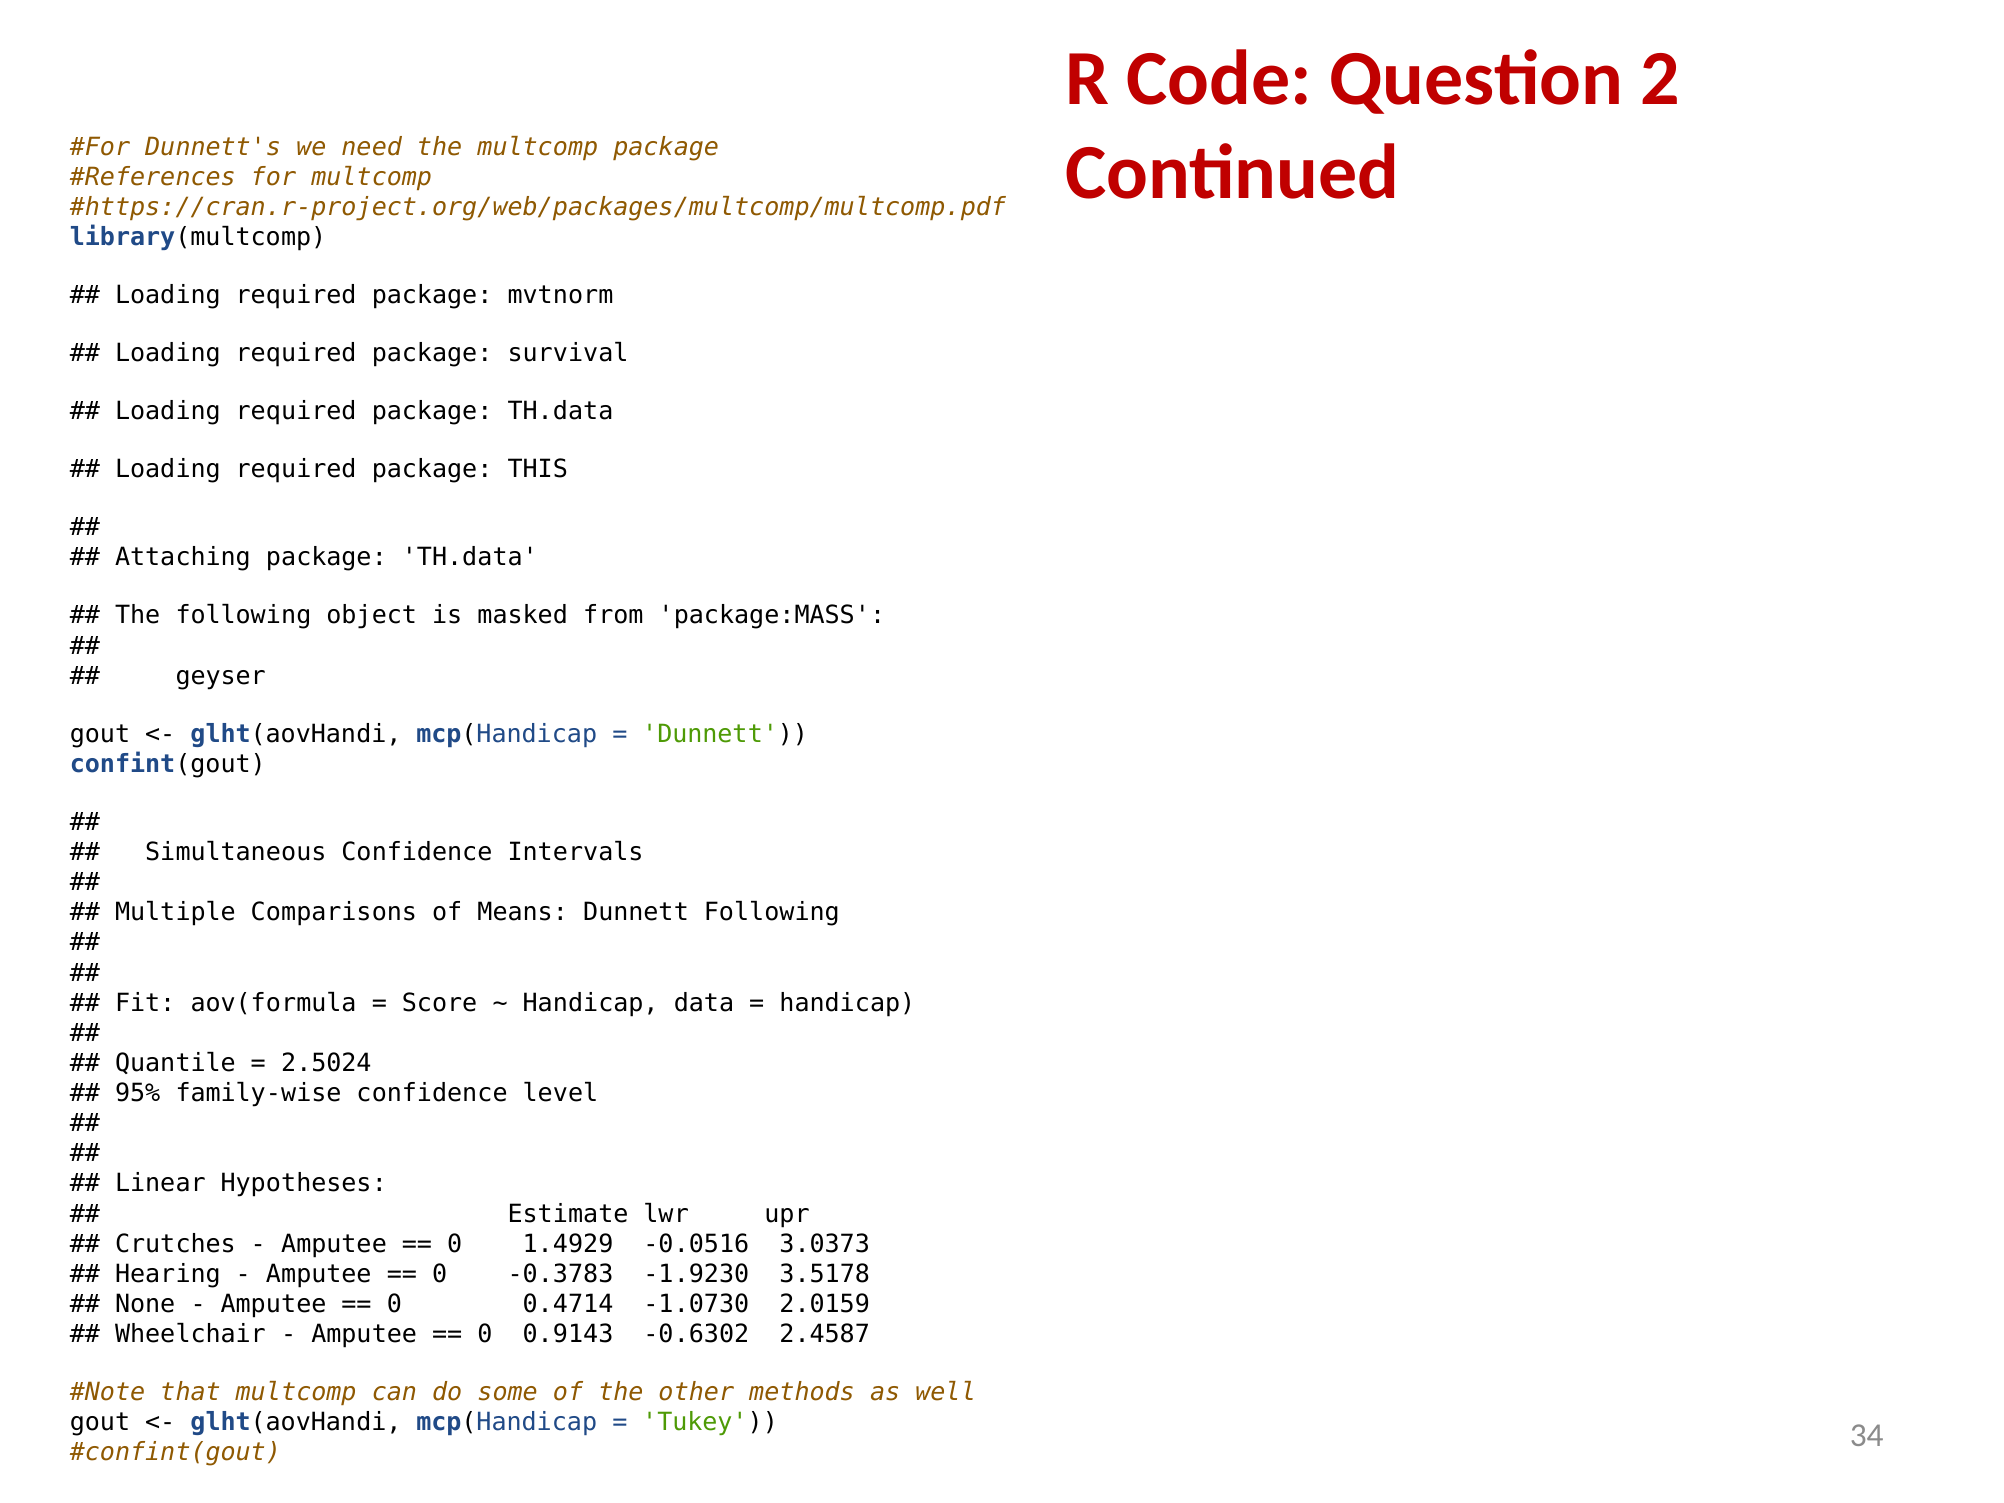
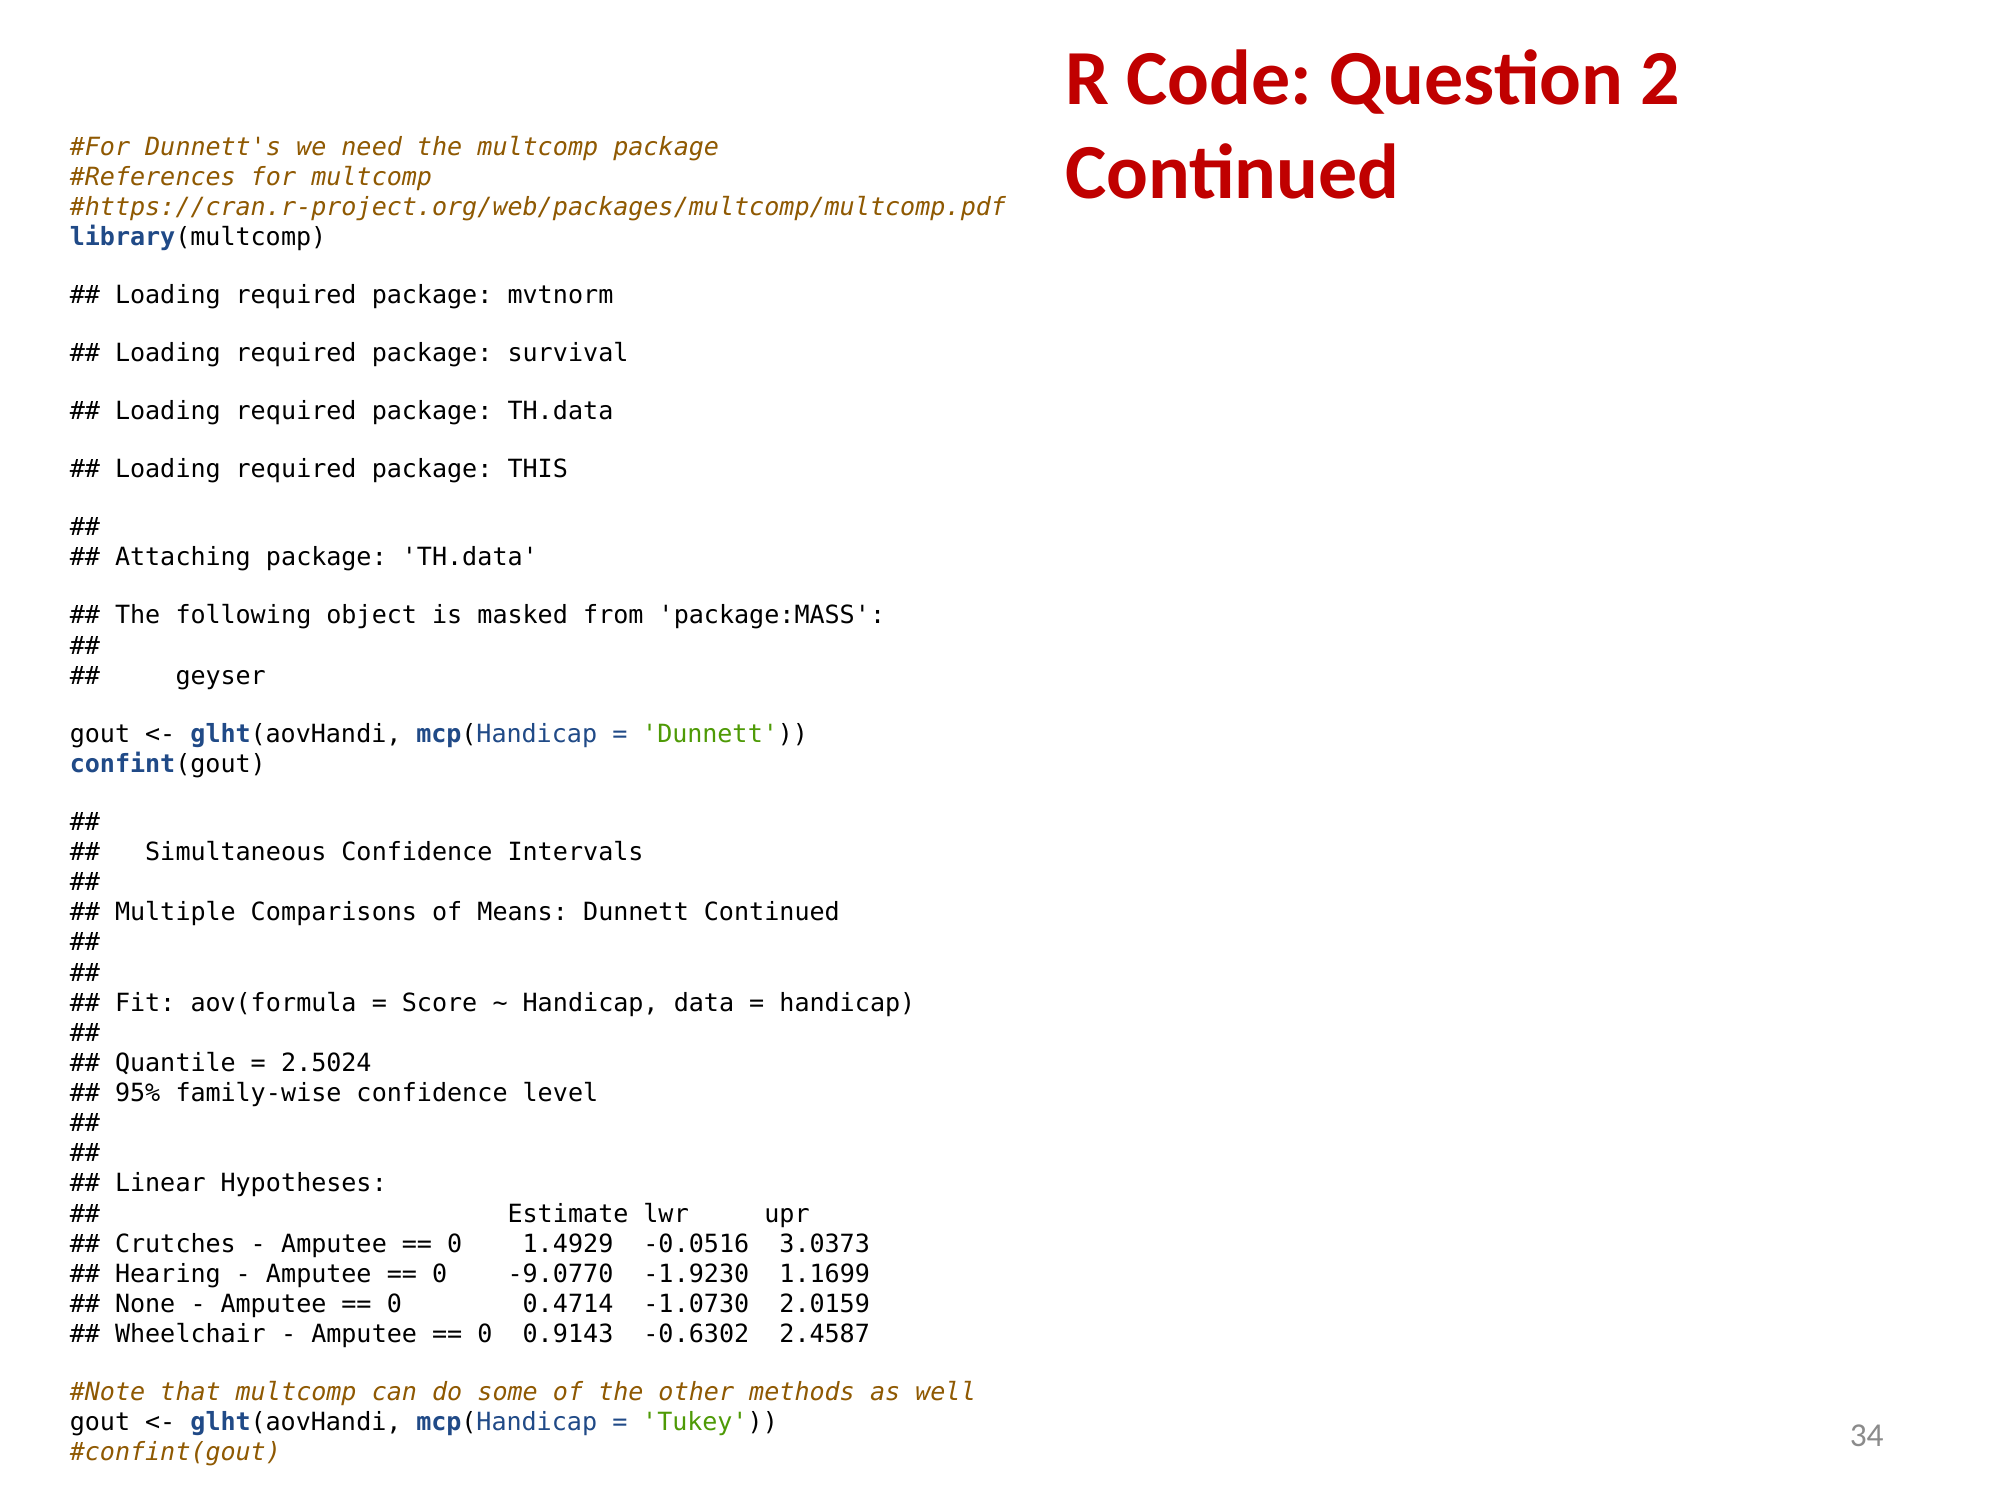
Dunnett Following: Following -> Continued (772, 912)
-0.3783: -0.3783 -> -9.0770 (560, 1274)
3.5178: 3.5178 -> 1.1699 (825, 1274)
